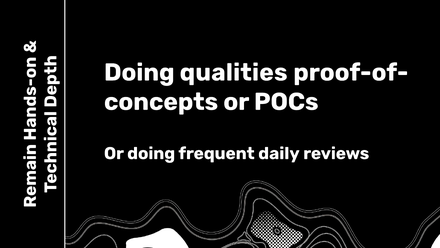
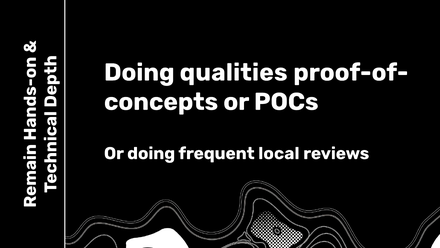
daily: daily -> local (279, 153)
